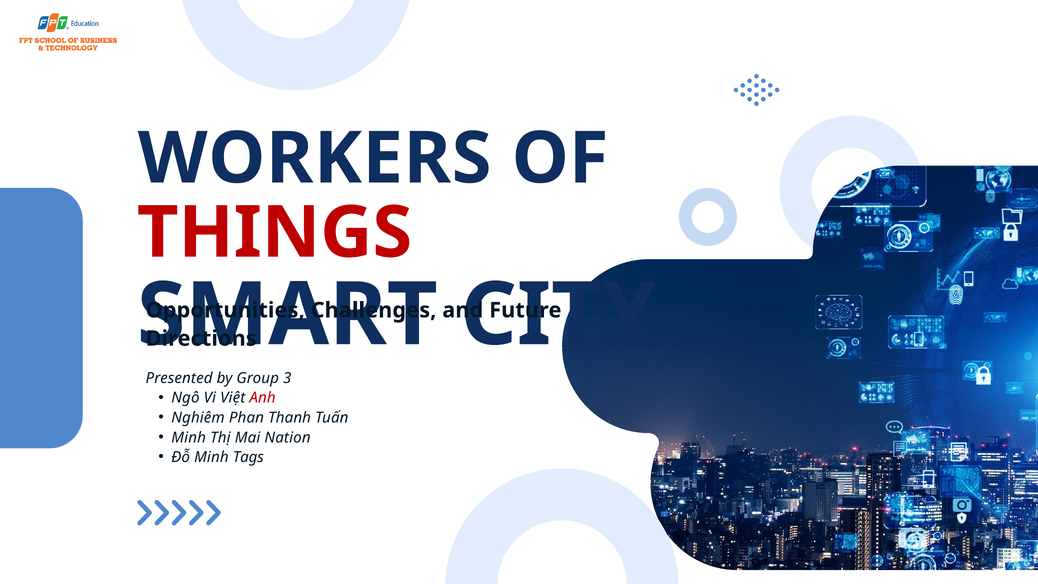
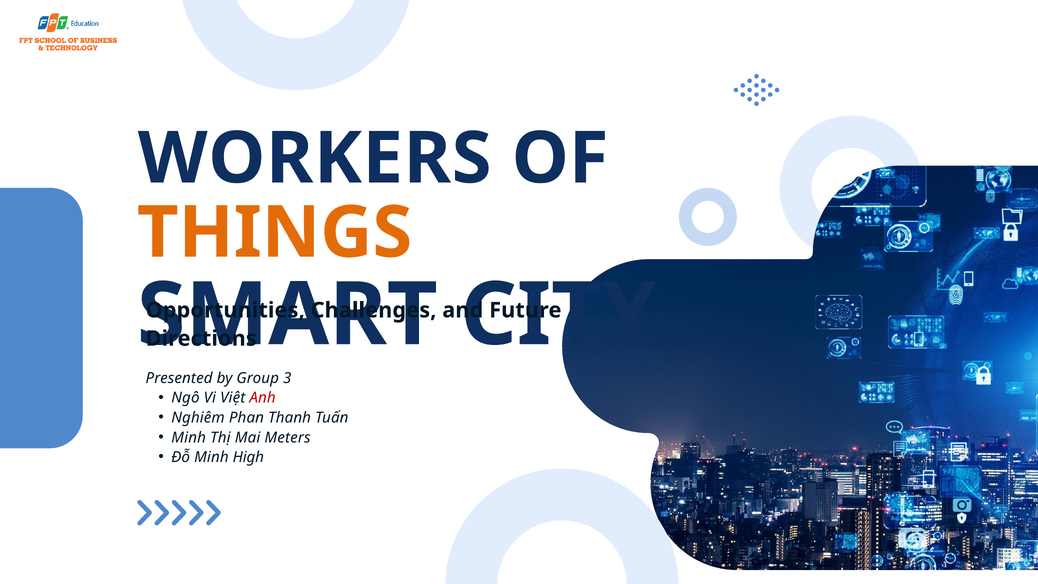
THINGS colour: red -> orange (275, 233)
Nation: Nation -> Meters (288, 437)
Tags: Tags -> High (248, 457)
